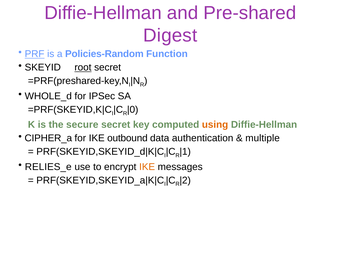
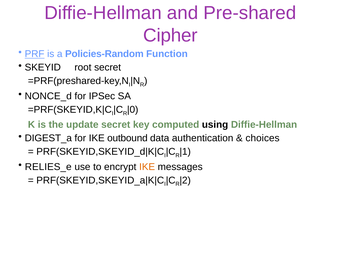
Digest: Digest -> Cipher (170, 36)
root underline: present -> none (83, 68)
WHOLE_d: WHOLE_d -> NONCE_d (48, 96)
secure: secure -> update (82, 125)
using colour: orange -> black (215, 125)
CIPHER_a: CIPHER_a -> DIGEST_a (48, 138)
multiple: multiple -> choices (263, 138)
